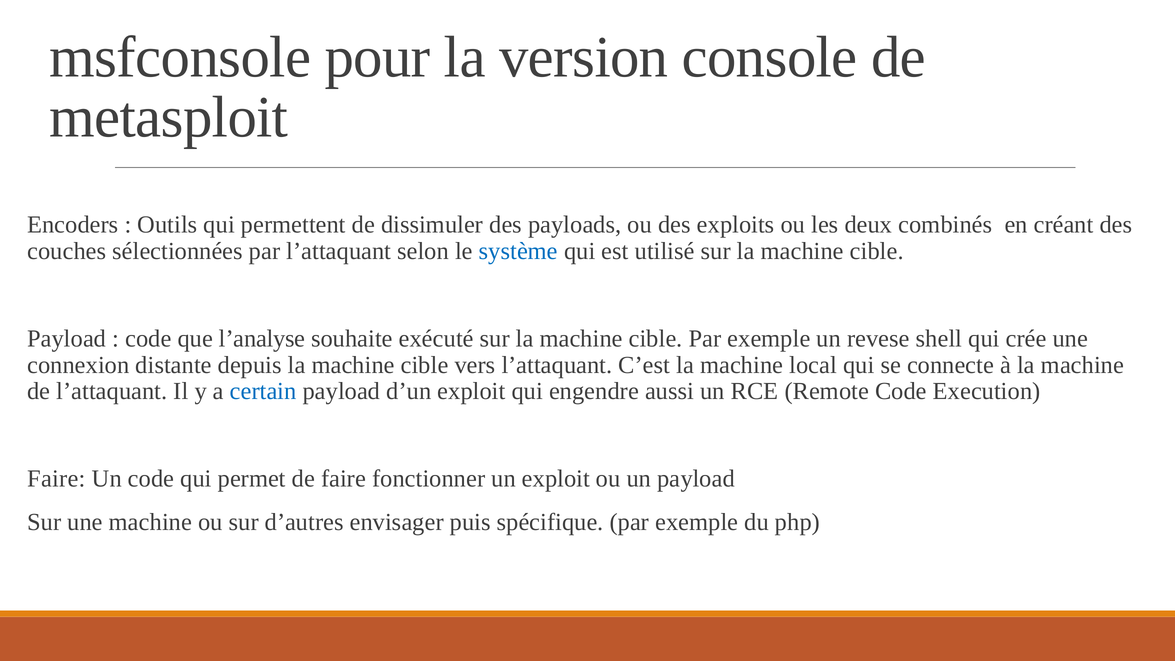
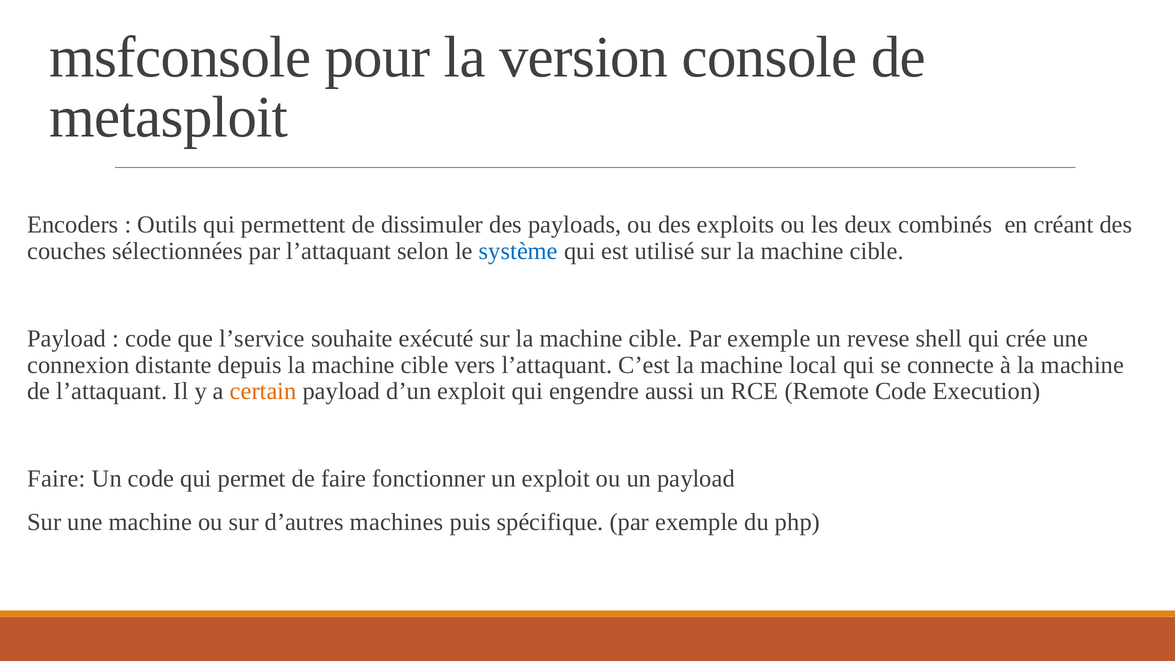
l’analyse: l’analyse -> l’service (262, 338)
certain colour: blue -> orange (263, 391)
envisager: envisager -> machines (397, 522)
